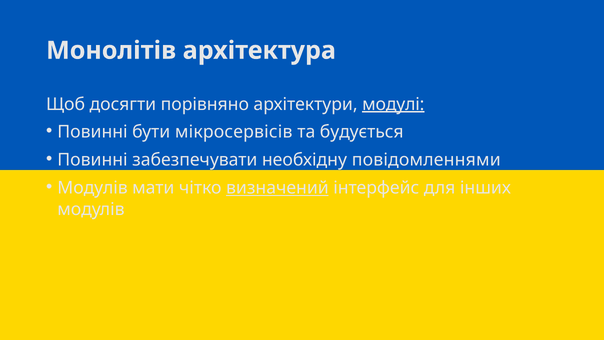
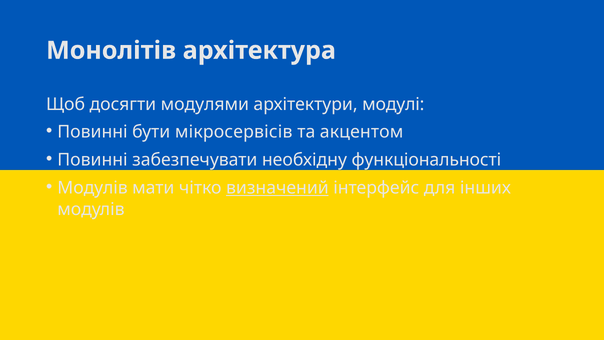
порівняно: порівняно -> модулями (205, 104)
модулі underline: present -> none (393, 104)
будується: будується -> акцентом (362, 132)
повідомленнями: повідомленнями -> функціональності (426, 160)
